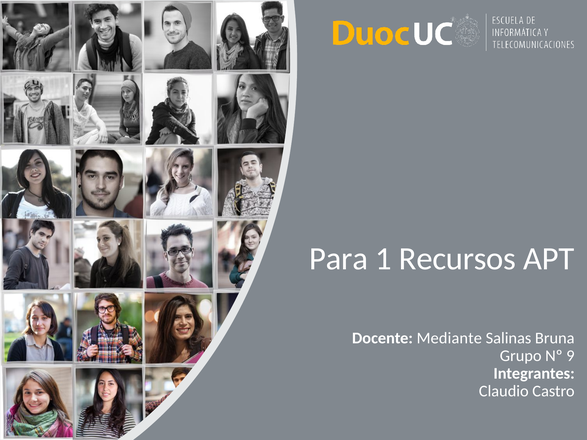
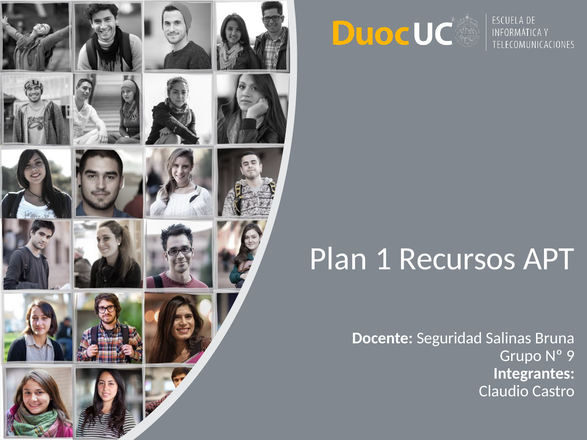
Para: Para -> Plan (338, 259)
Mediante: Mediante -> Seguridad (449, 338)
